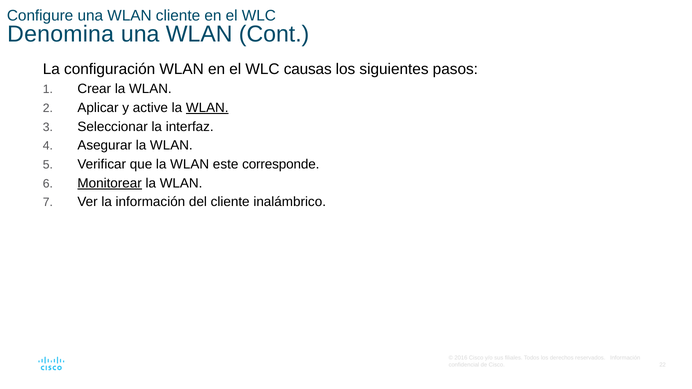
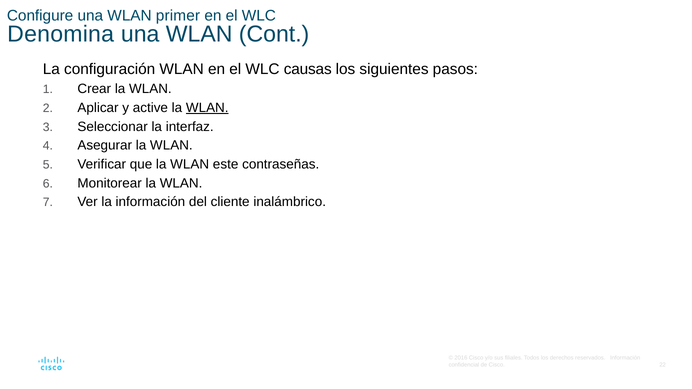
WLAN cliente: cliente -> primer (178, 16)
corresponde: corresponde -> contraseñas (281, 164)
Monitorear underline: present -> none (110, 183)
